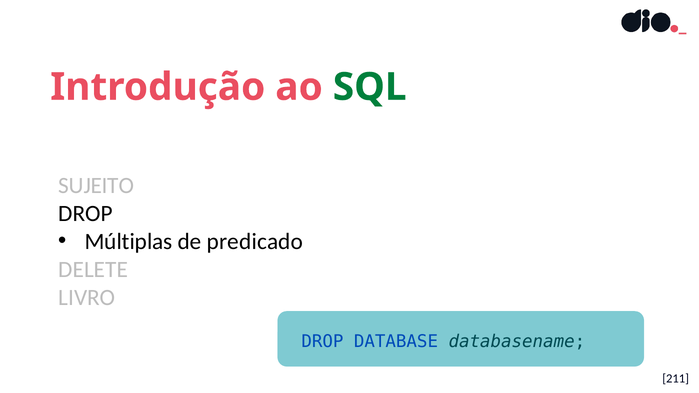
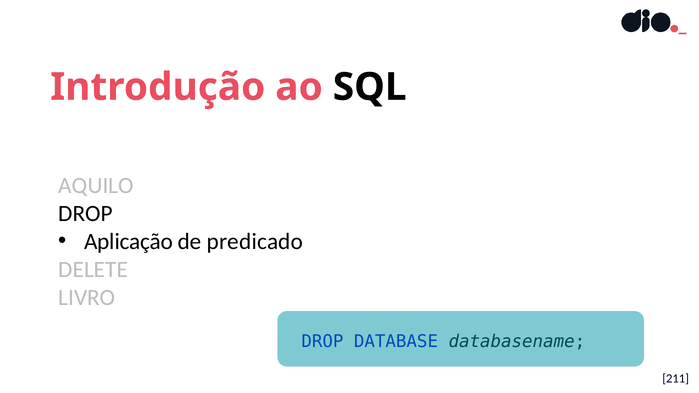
SQL colour: green -> black (370, 87)
SUJEITO: SUJEITO -> AQUILO (96, 186)
Múltiplas: Múltiplas -> Aplicação (129, 242)
